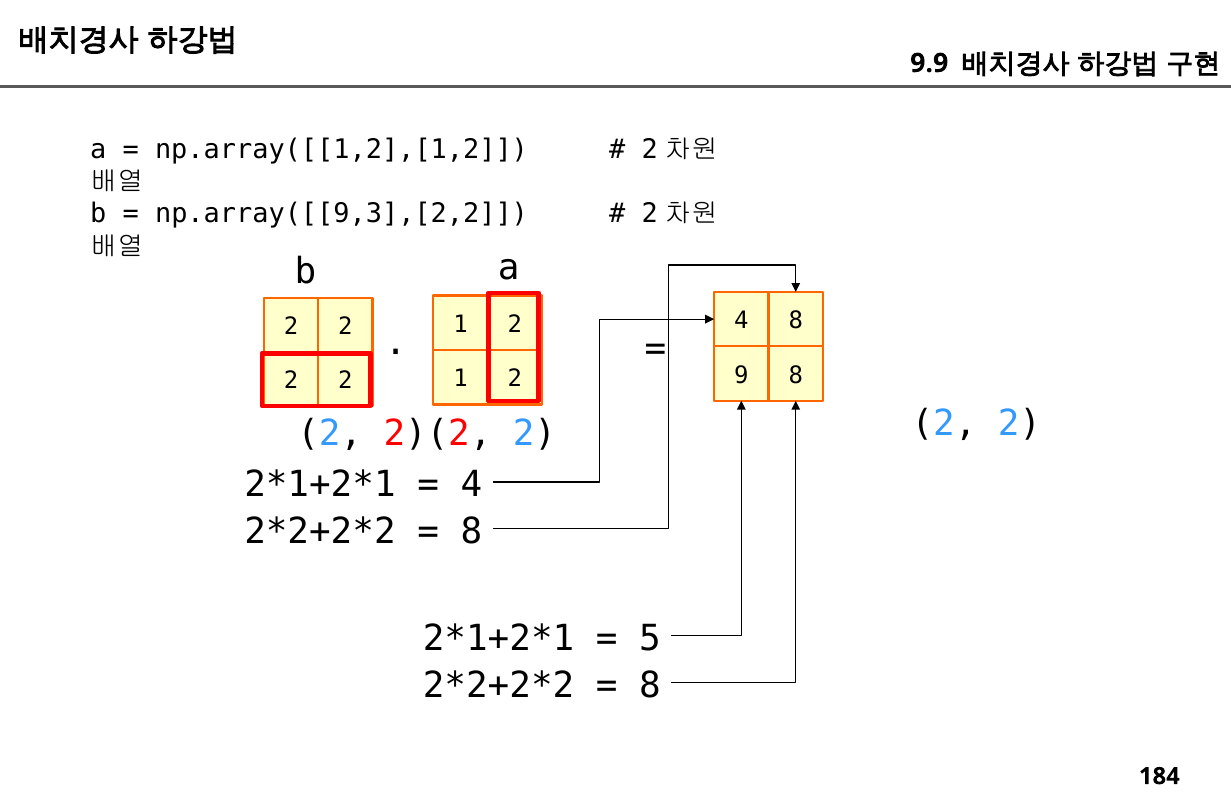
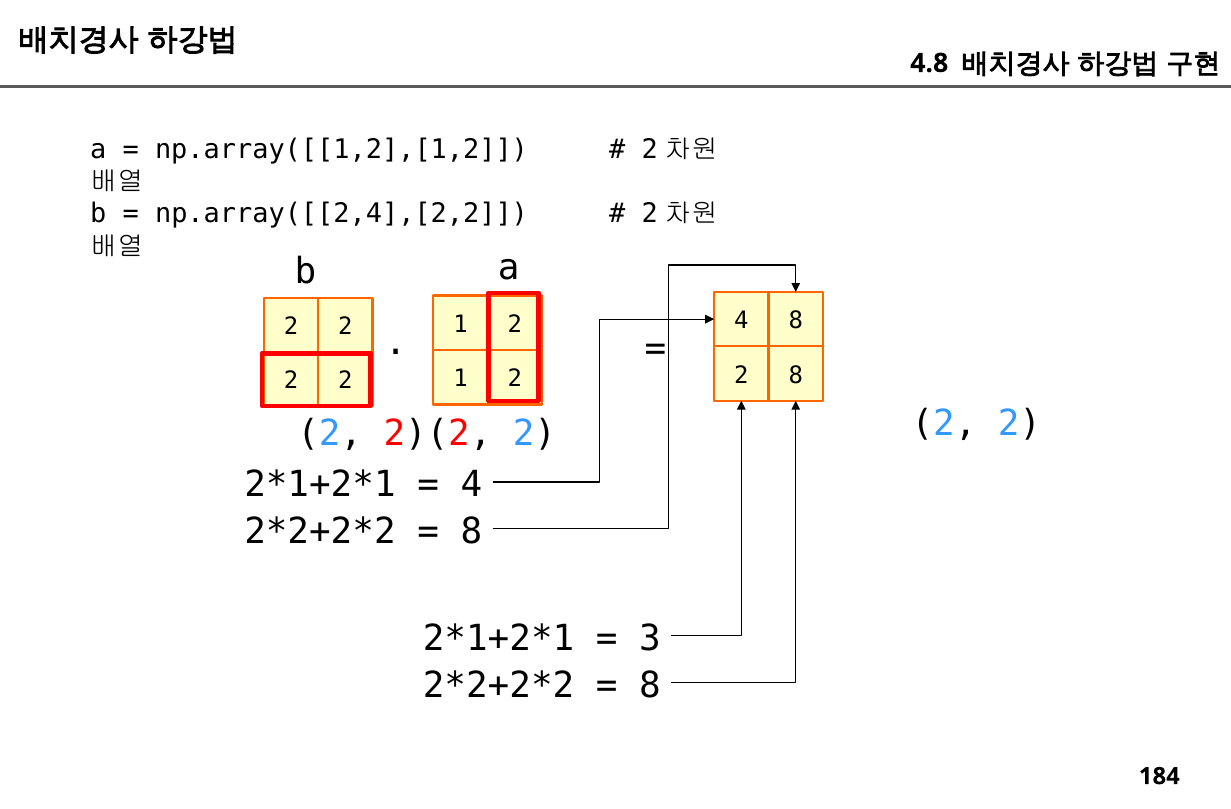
9.9: 9.9 -> 4.8 (929, 63)
np.array([[9,3],[2,2: np.array([[9,3],[2,2 -> np.array([[2,4],[2,2 (342, 214)
9: 9 -> 2 (741, 375)
5: 5 -> 3 (650, 638)
